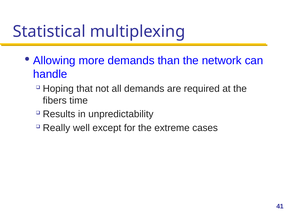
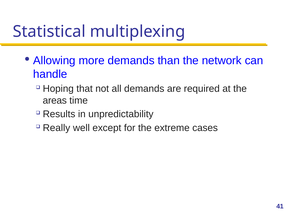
fibers: fibers -> areas (55, 100)
